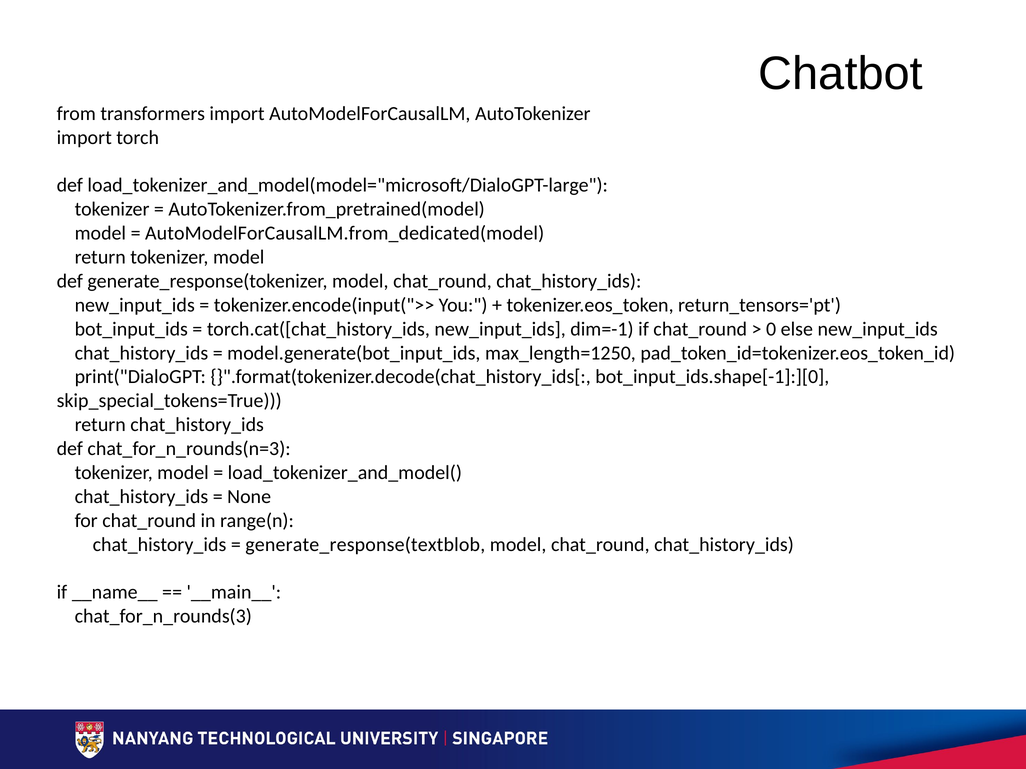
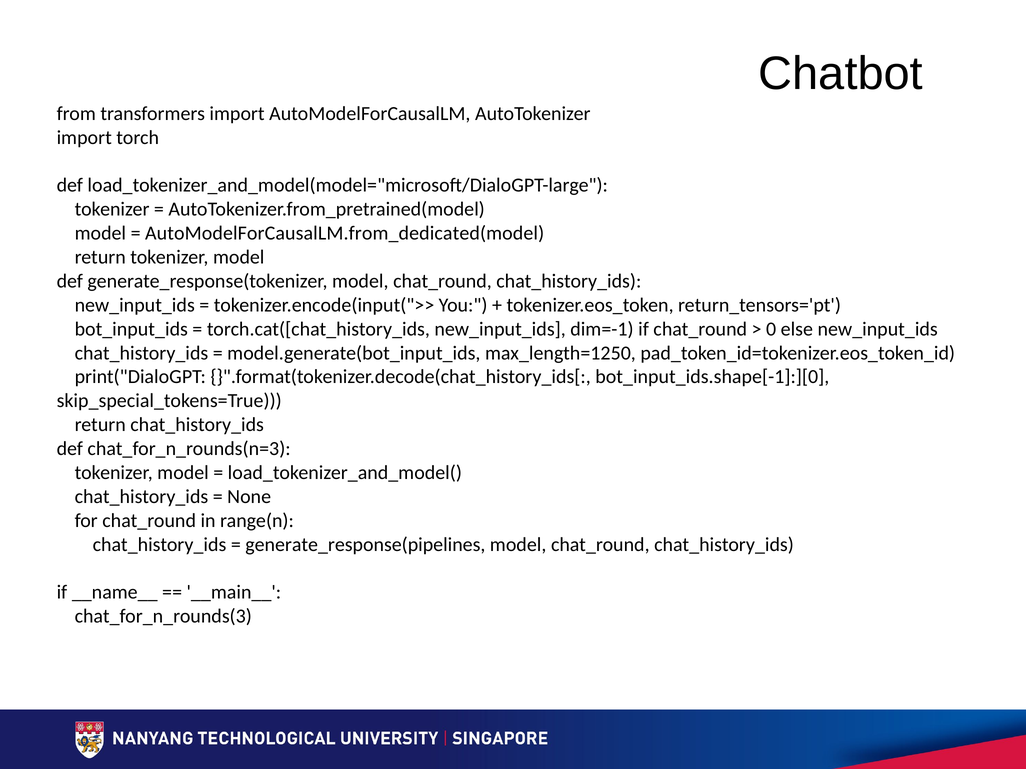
generate_response(textblob: generate_response(textblob -> generate_response(pipelines (365, 545)
